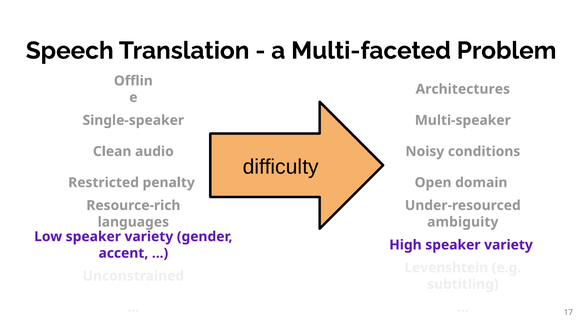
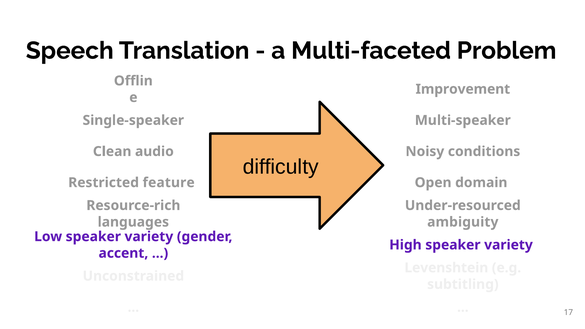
Architectures: Architectures -> Improvement (463, 89)
penalty: penalty -> feature (169, 183)
